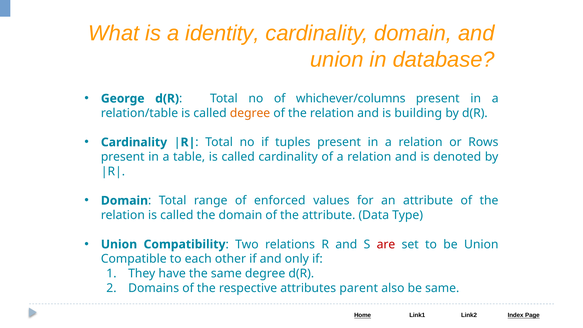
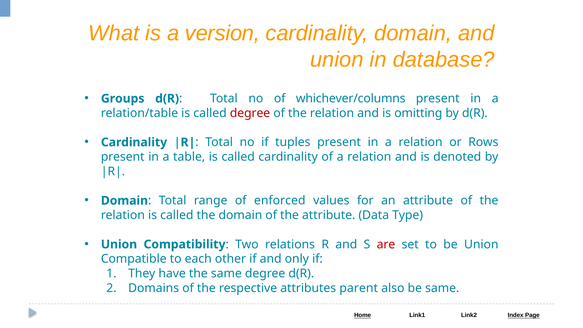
identity: identity -> version (222, 33)
George: George -> Groups (123, 99)
degree colour: orange -> red (250, 113)
building: building -> omitting (418, 113)
